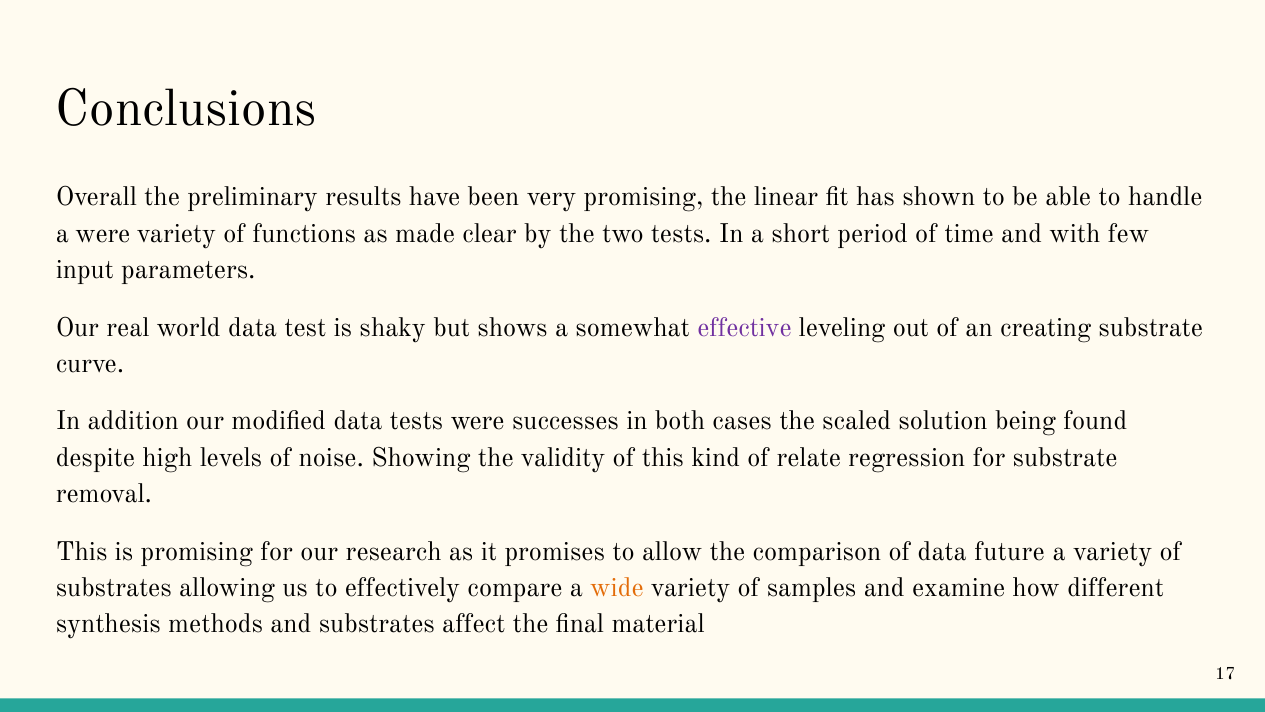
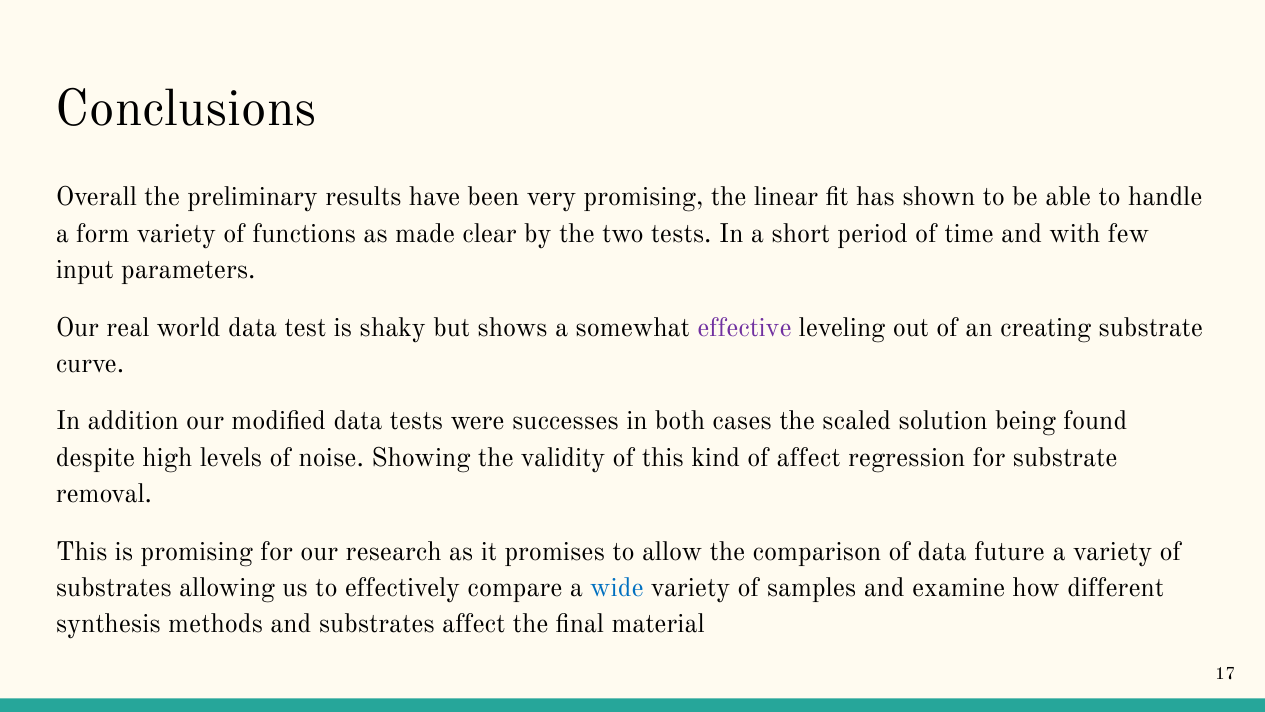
a were: were -> form (103, 233)
of relate: relate -> affect (809, 457)
wide colour: orange -> blue (617, 587)
